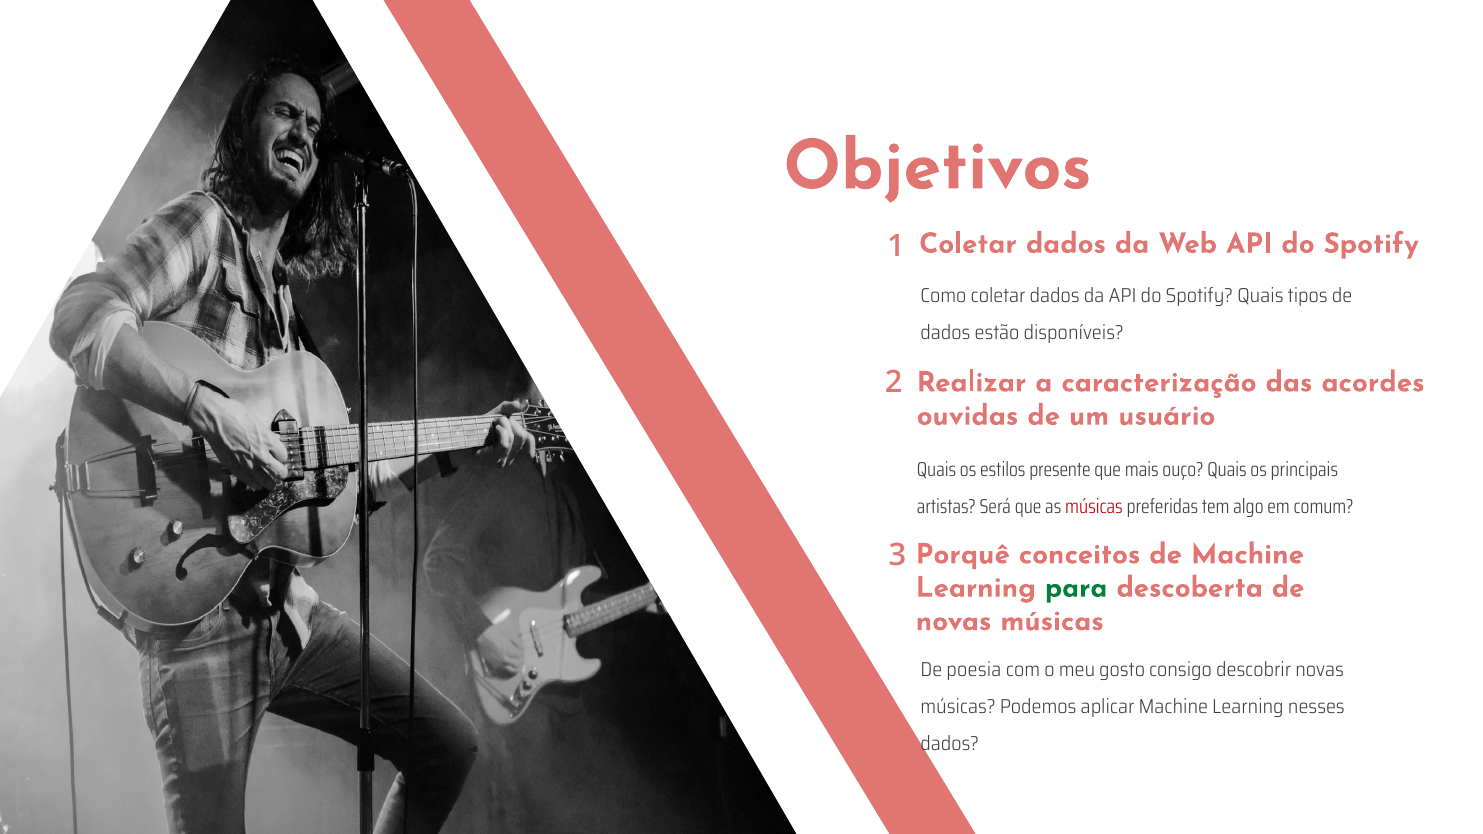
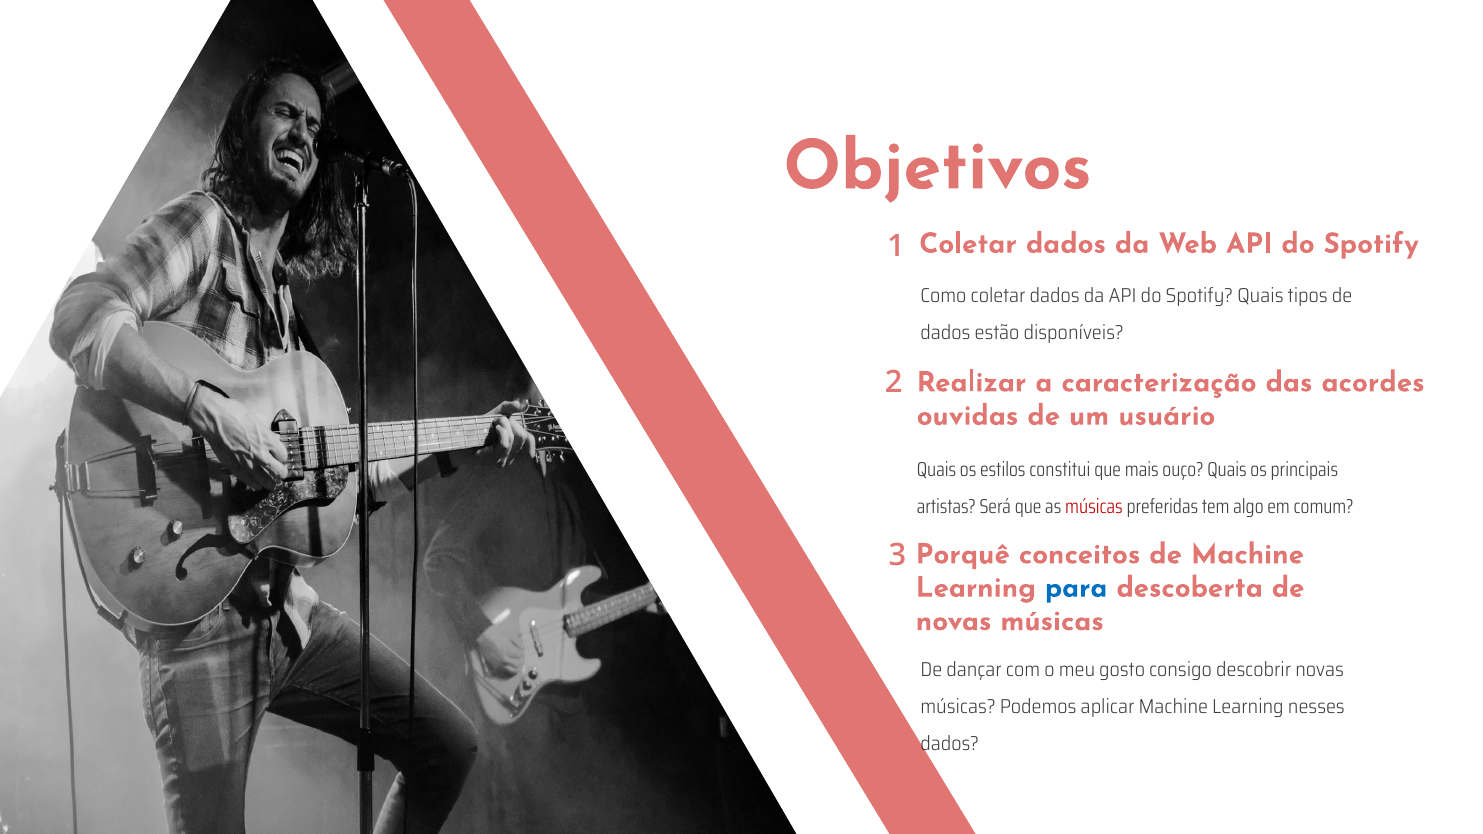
presente: presente -> constitui (1060, 470)
para colour: green -> blue (1076, 588)
poesia: poesia -> dançar (974, 670)
